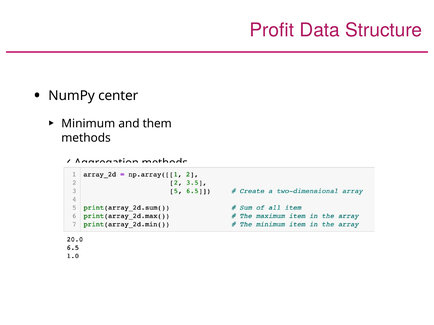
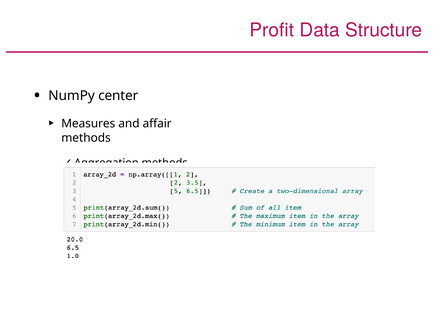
Minimum: Minimum -> Measures (88, 124)
them: them -> affair (157, 124)
